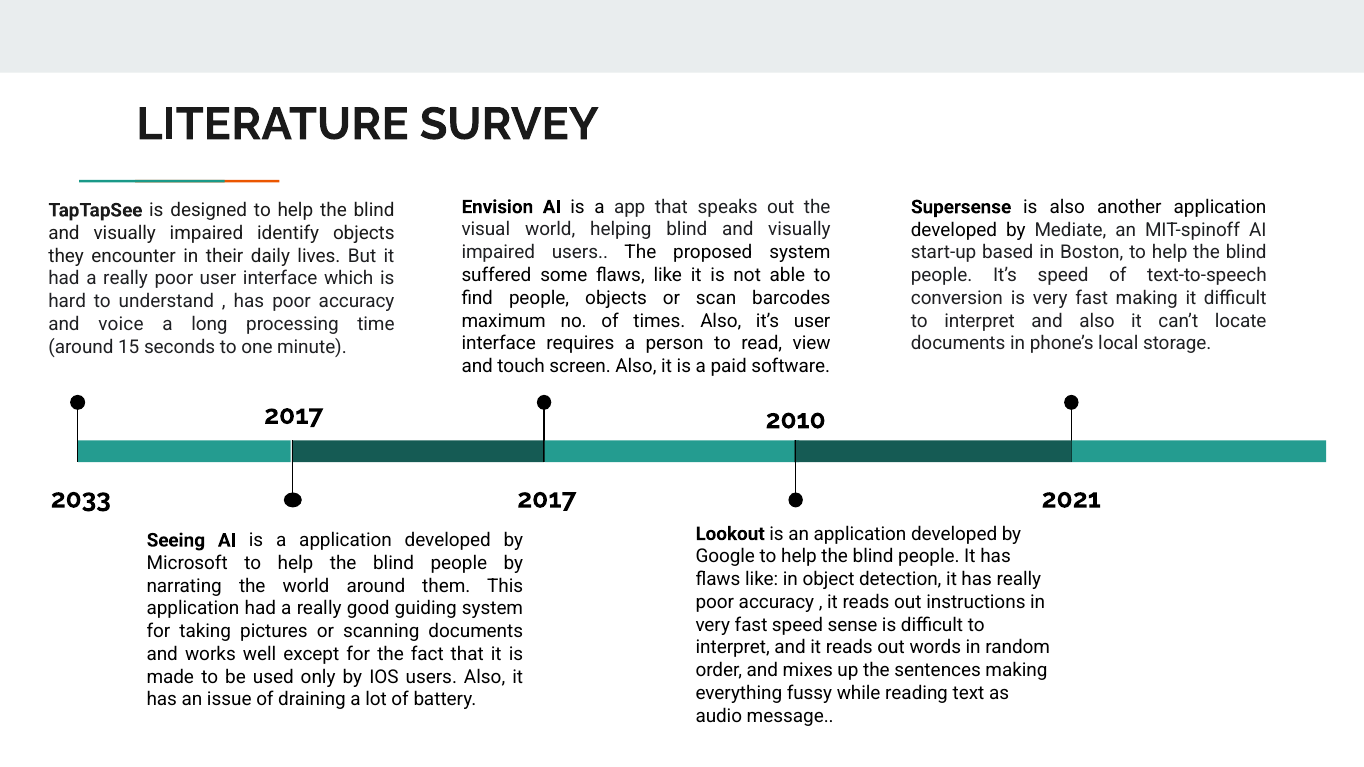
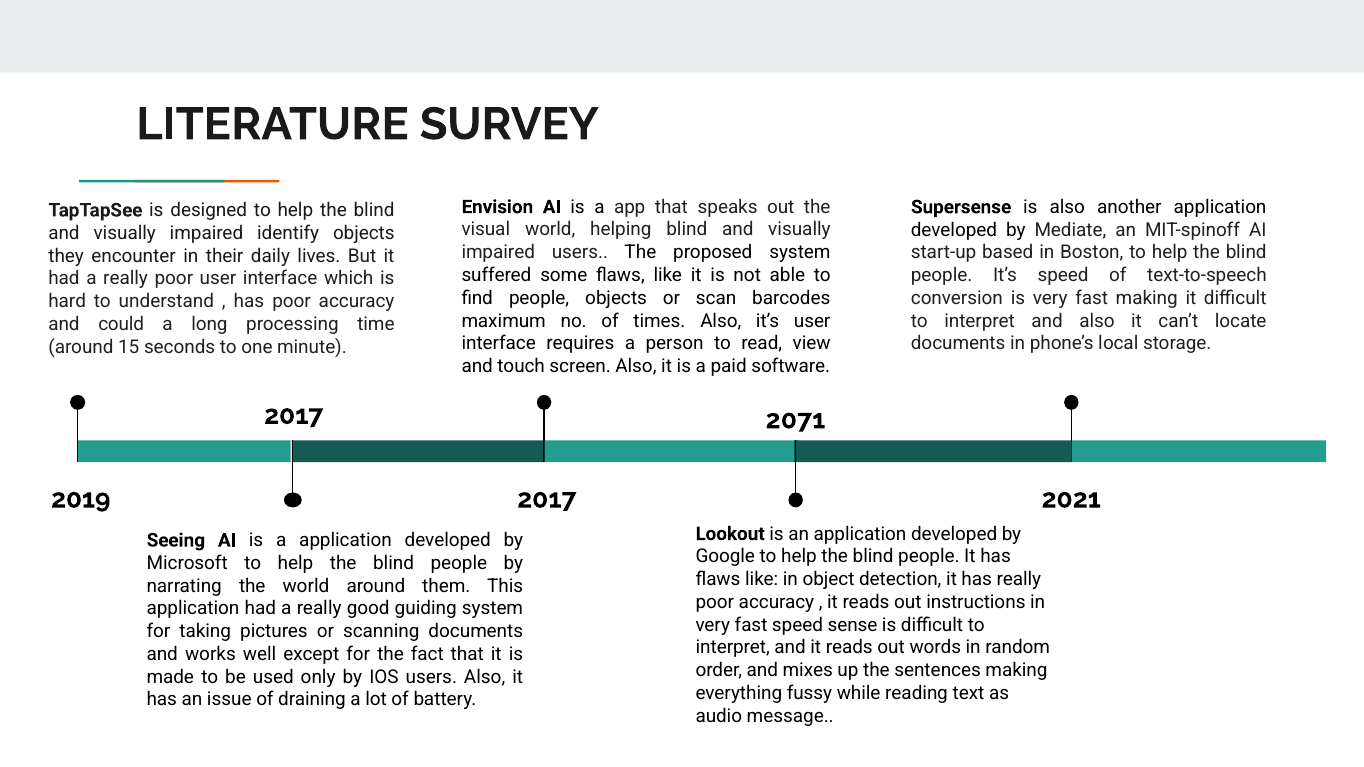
voice: voice -> could (121, 324)
2010: 2010 -> 2071 (795, 420)
2033: 2033 -> 2019 (81, 499)
